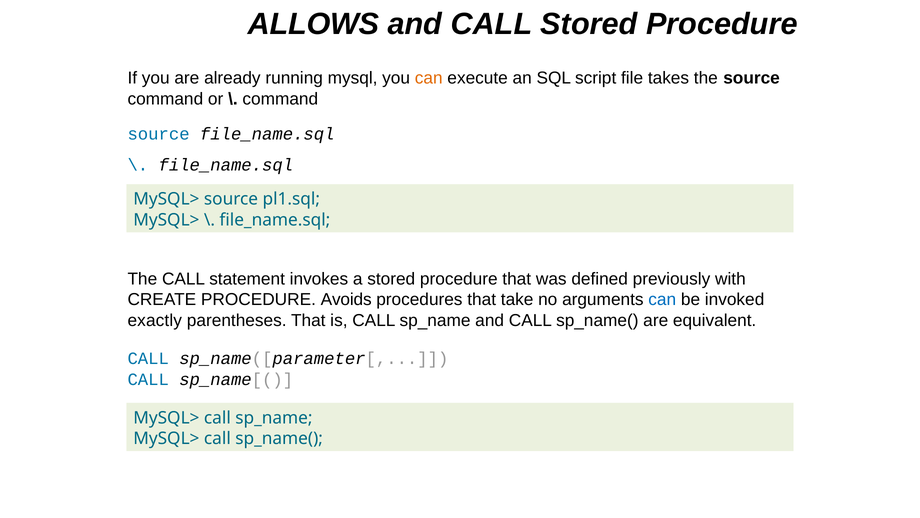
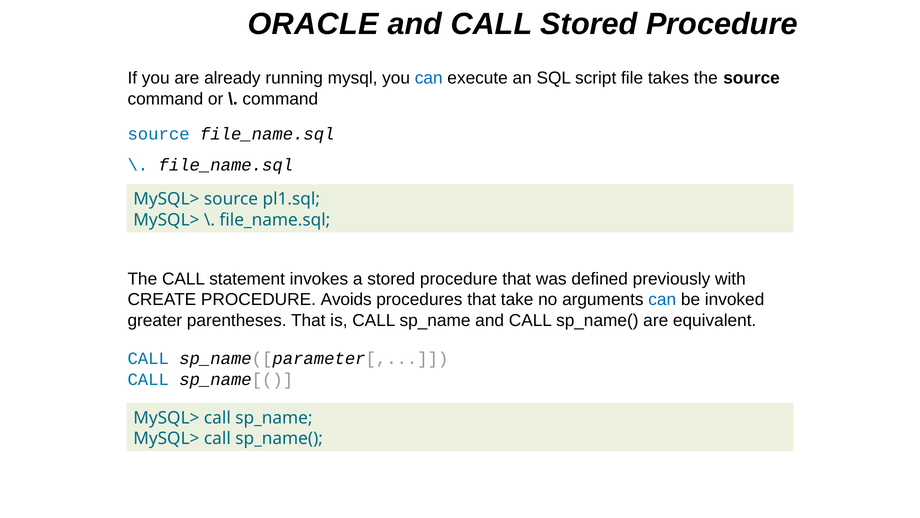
ALLOWS: ALLOWS -> ORACLE (313, 24)
can colour: orange -> blue (429, 78)
exactly: exactly -> greater (155, 320)
